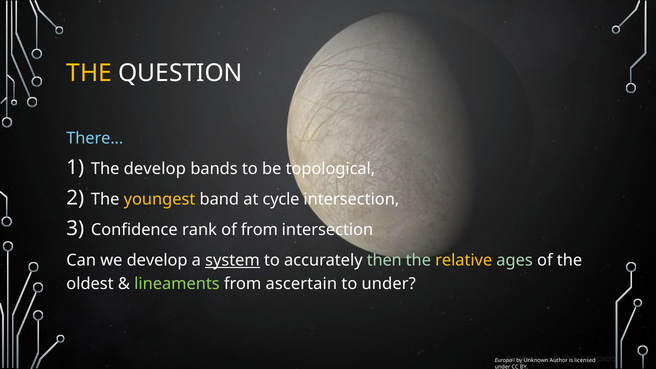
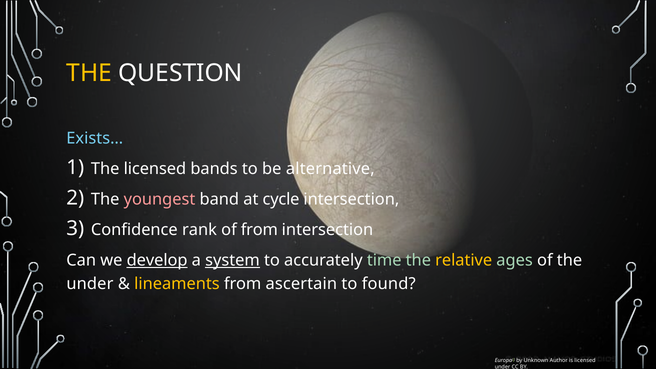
There…: There… -> Exists… (95, 138)
The develop: develop -> licensed (155, 169)
topological: topological -> alternative (330, 169)
youngest colour: yellow -> pink (159, 199)
develop underline: none -> present (157, 260)
then: then -> time (384, 260)
oldest: oldest -> under (90, 284)
lineaments colour: light green -> yellow (177, 284)
to under: under -> found (389, 284)
